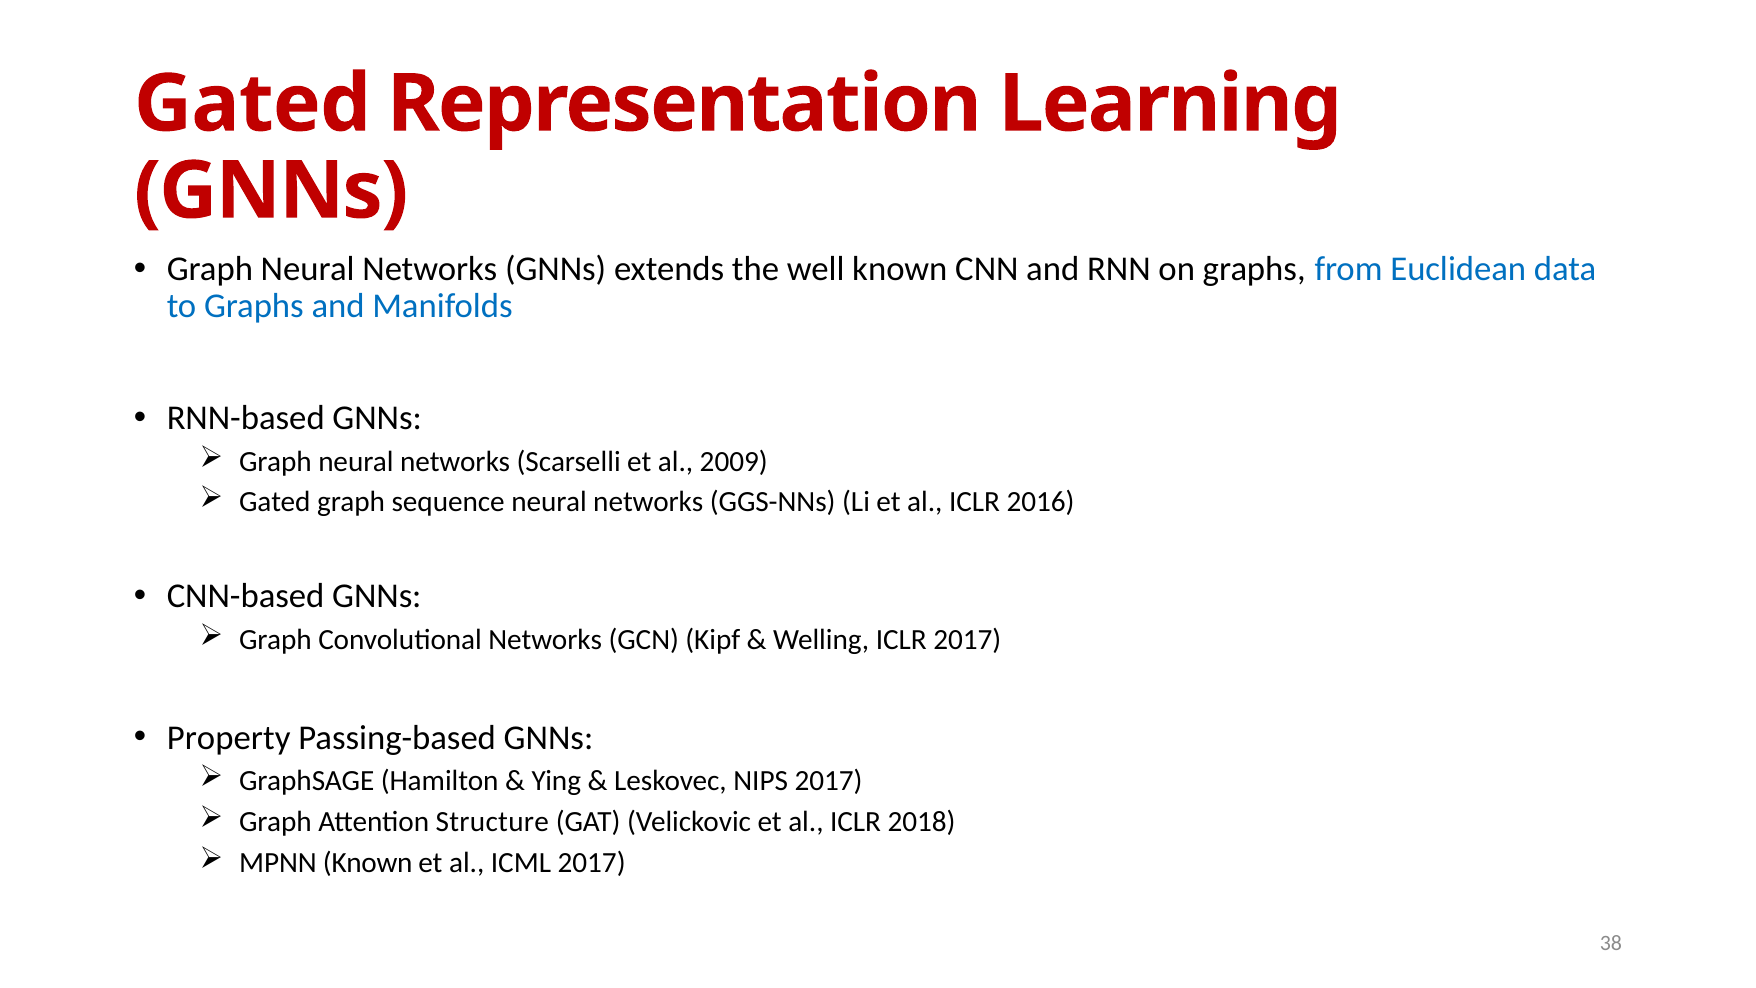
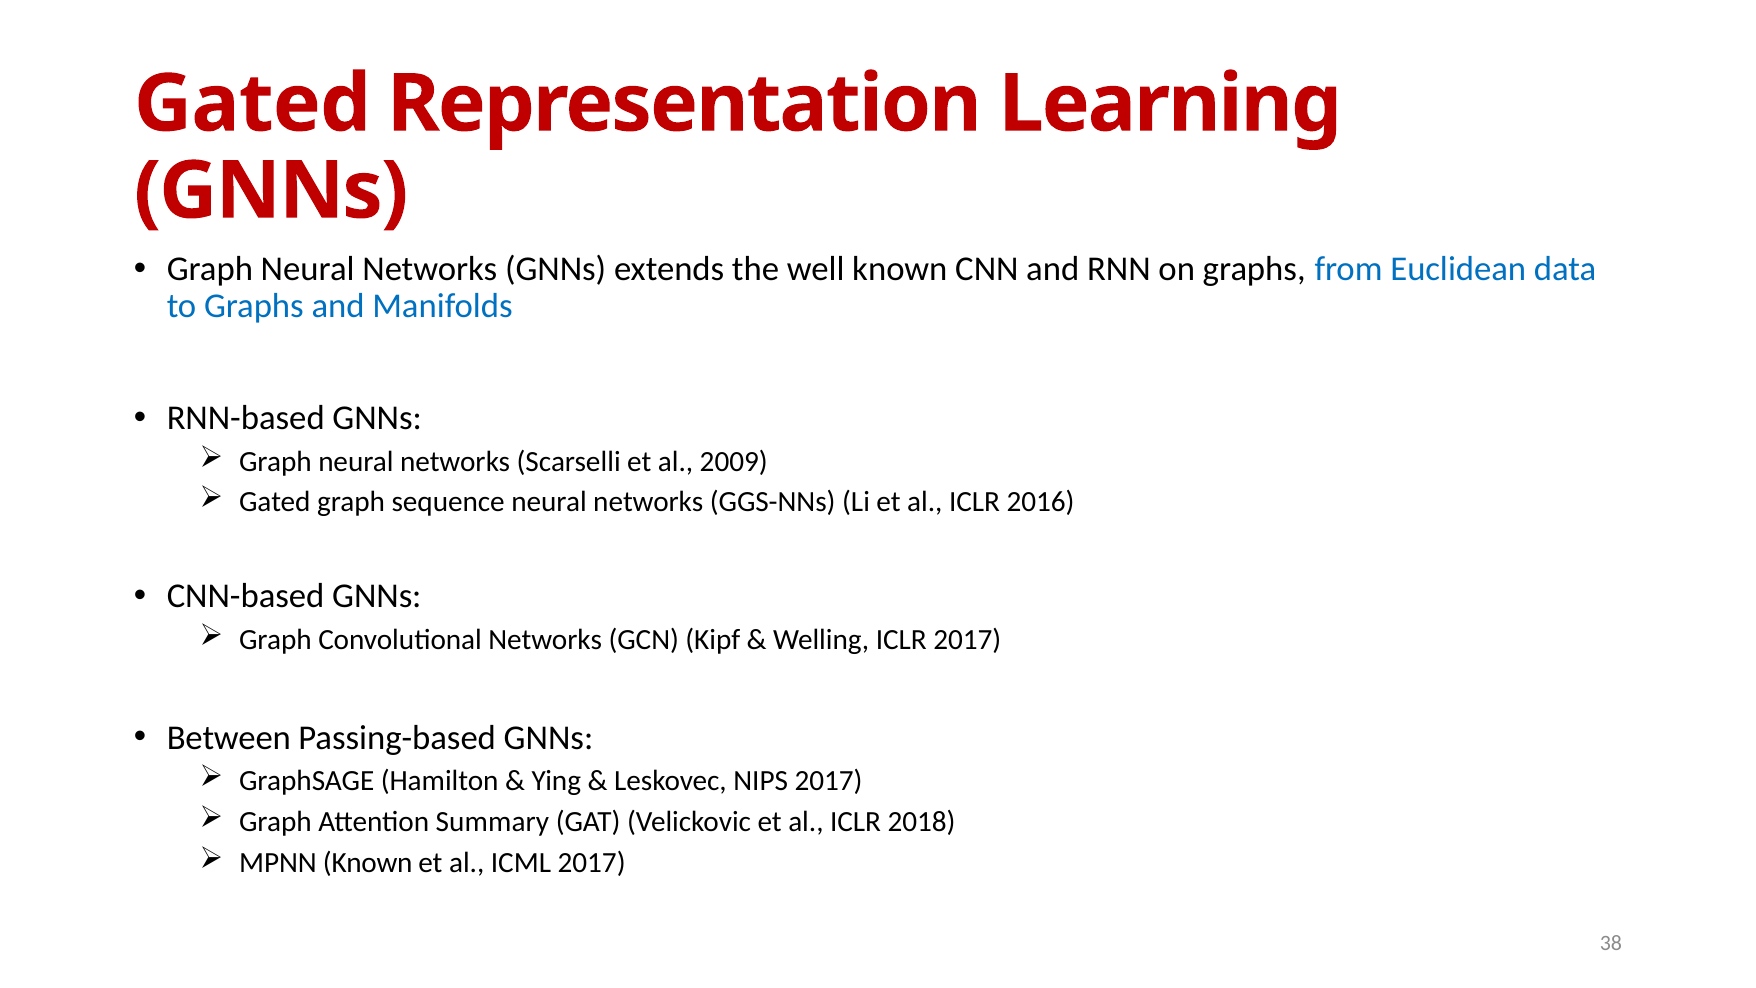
Property: Property -> Between (229, 738)
Structure: Structure -> Summary (492, 822)
